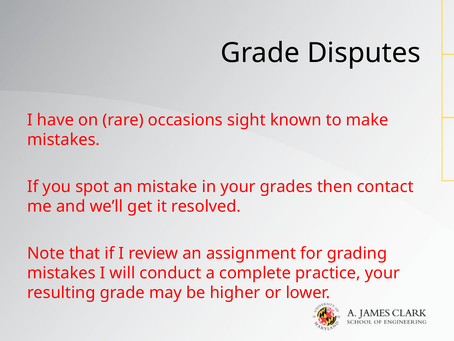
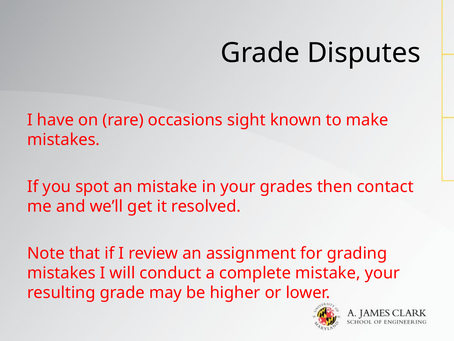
complete practice: practice -> mistake (328, 273)
